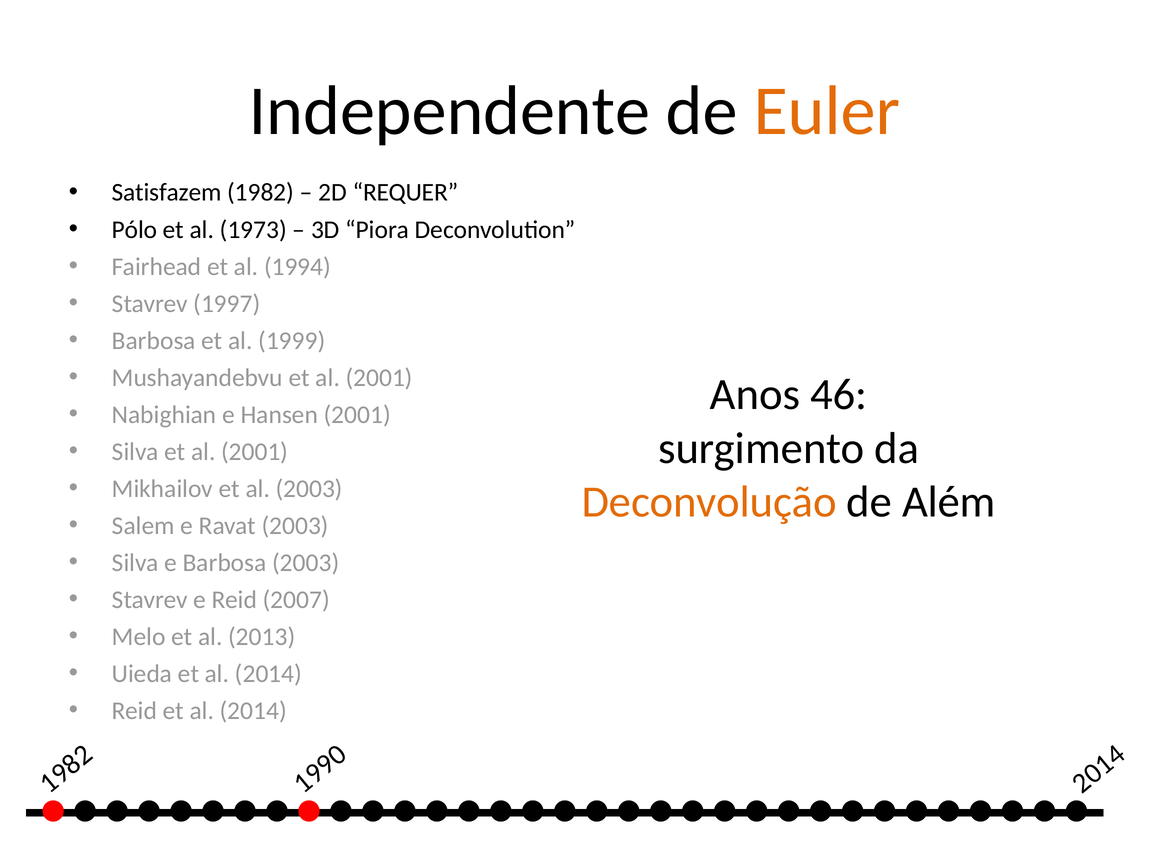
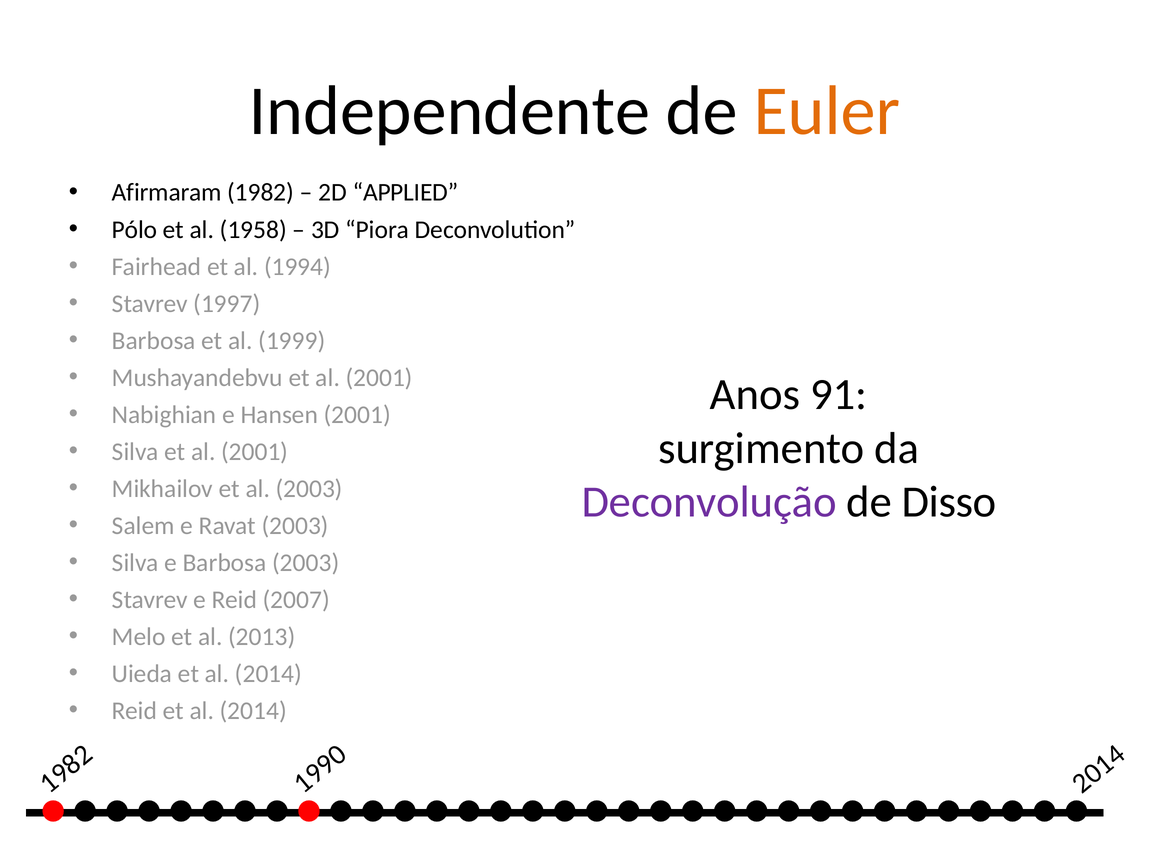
Satisfazem: Satisfazem -> Afirmaram (167, 193)
REQUER: REQUER -> APPLIED (405, 193)
1973: 1973 -> 1958 (253, 230)
46: 46 -> 91 (839, 395)
Deconvolução colour: orange -> purple (709, 502)
Além: Além -> Disso (949, 502)
